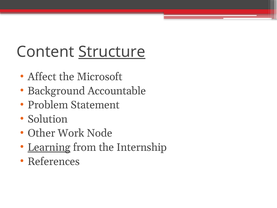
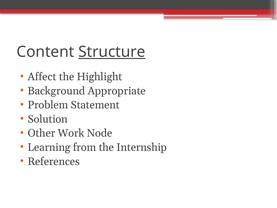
Microsoft: Microsoft -> Highlight (100, 77)
Accountable: Accountable -> Appropriate (117, 91)
Learning underline: present -> none (49, 147)
